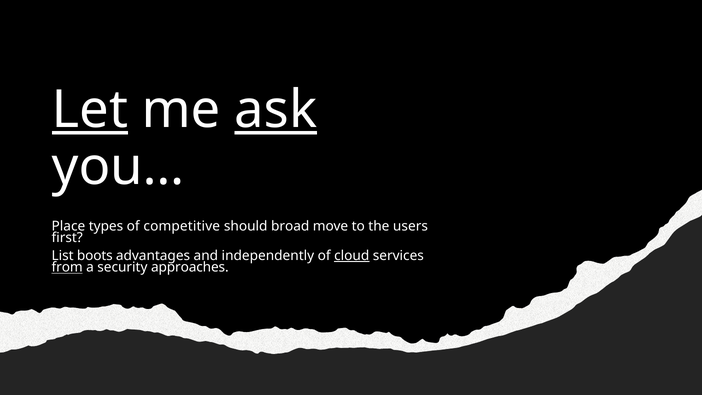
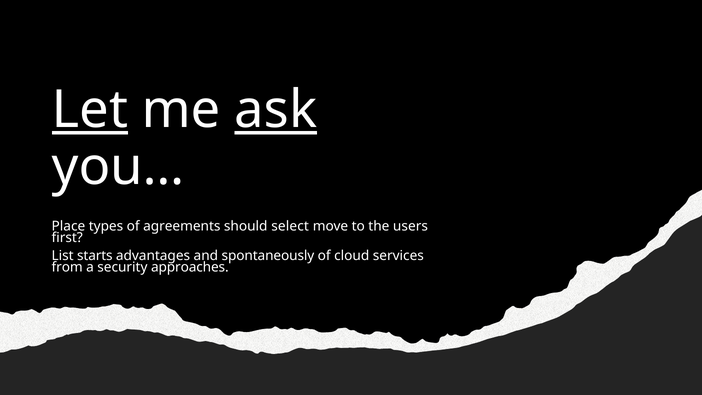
competitive: competitive -> agreements (182, 226)
broad: broad -> select (290, 226)
boots: boots -> starts (95, 256)
independently: independently -> spontaneously (268, 256)
cloud underline: present -> none (352, 256)
from underline: present -> none (67, 267)
